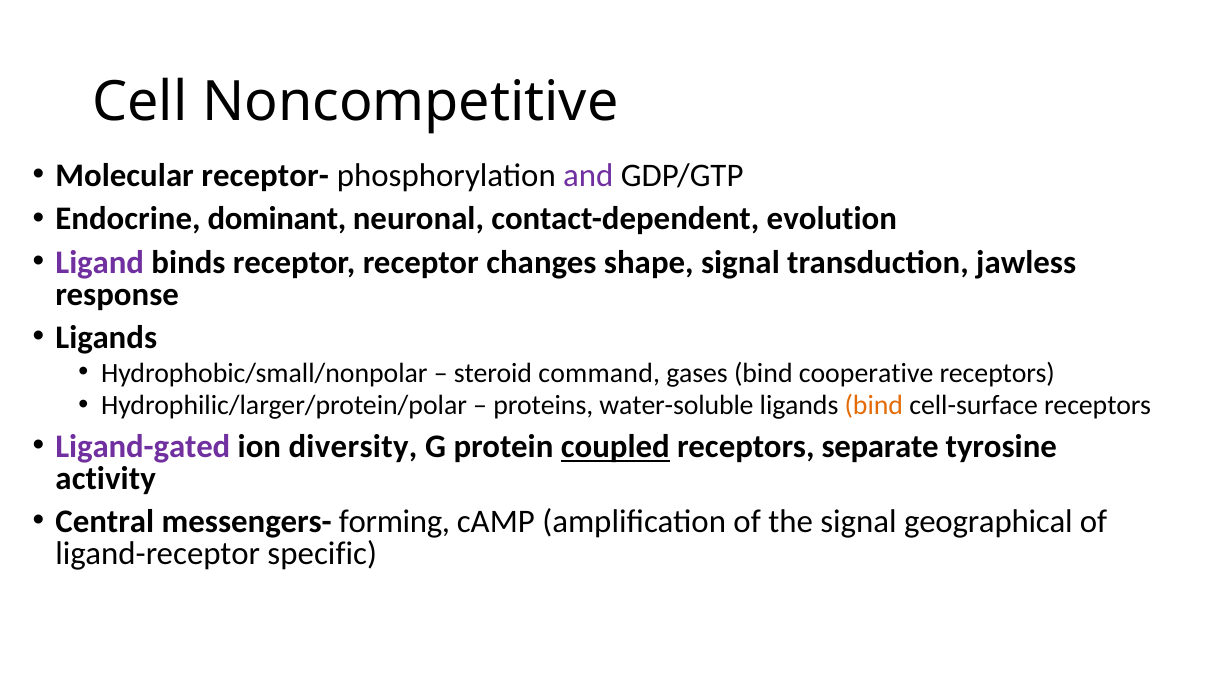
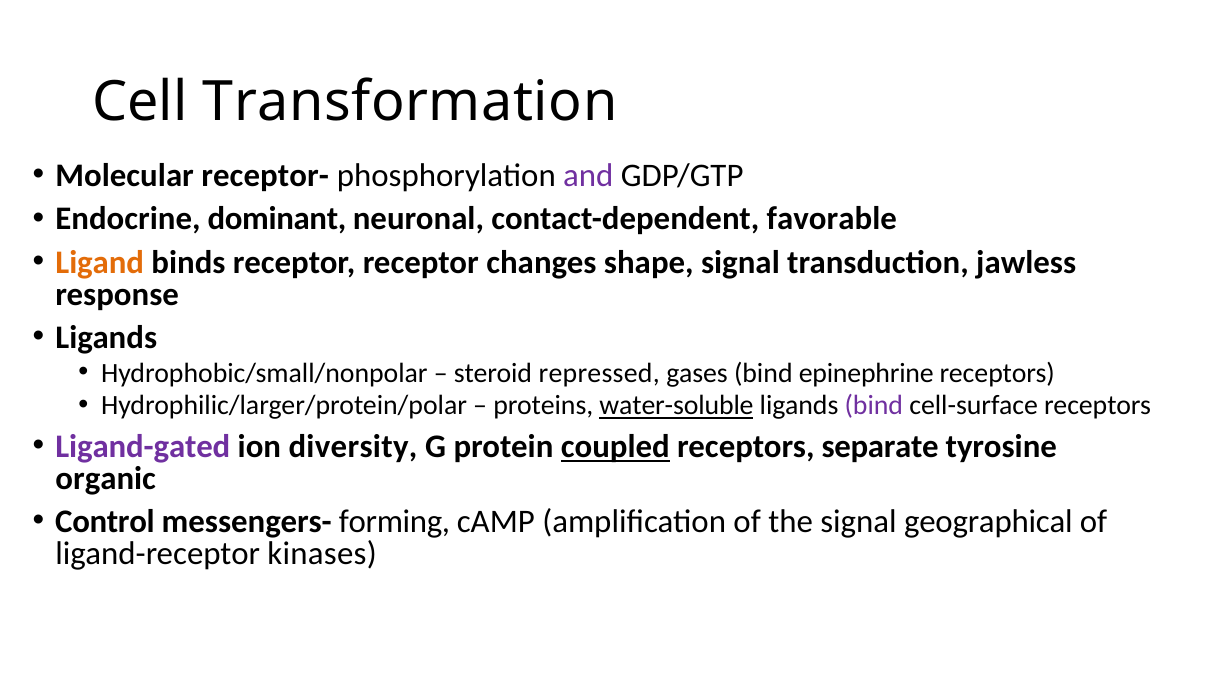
Noncompetitive: Noncompetitive -> Transformation (410, 102)
evolution: evolution -> favorable (832, 219)
Ligand colour: purple -> orange (100, 262)
command: command -> repressed (599, 373)
cooperative: cooperative -> epinephrine (866, 373)
water-soluble underline: none -> present (677, 406)
bind colour: orange -> purple (874, 406)
activity: activity -> organic (106, 478)
Central: Central -> Control (105, 522)
specific: specific -> kinases (322, 553)
